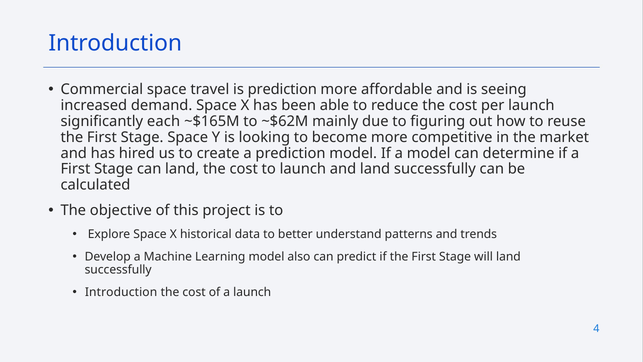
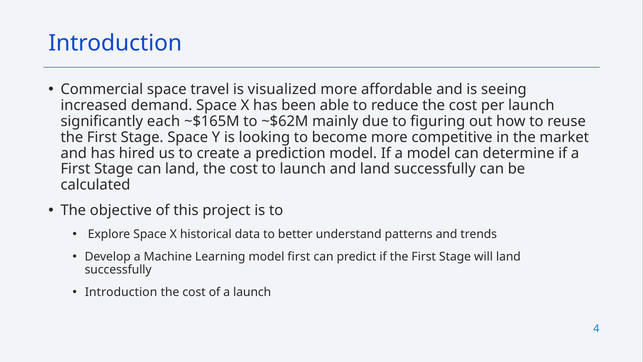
is prediction: prediction -> visualized (282, 89)
model also: also -> first (299, 256)
